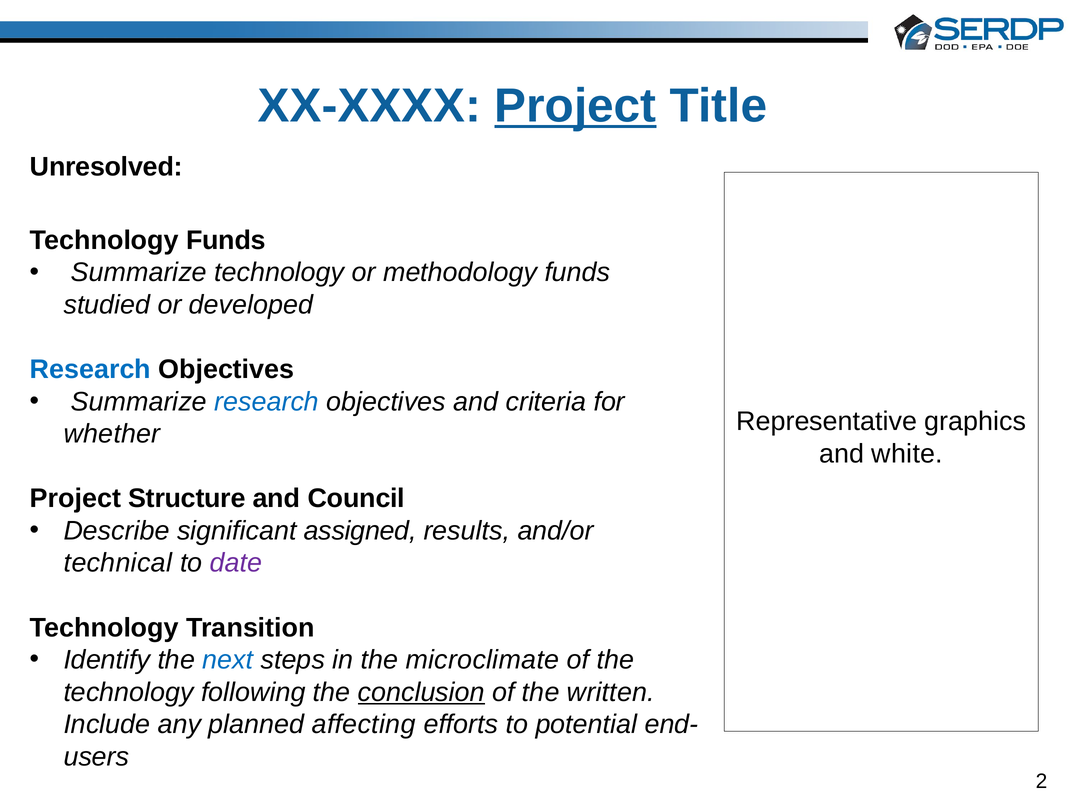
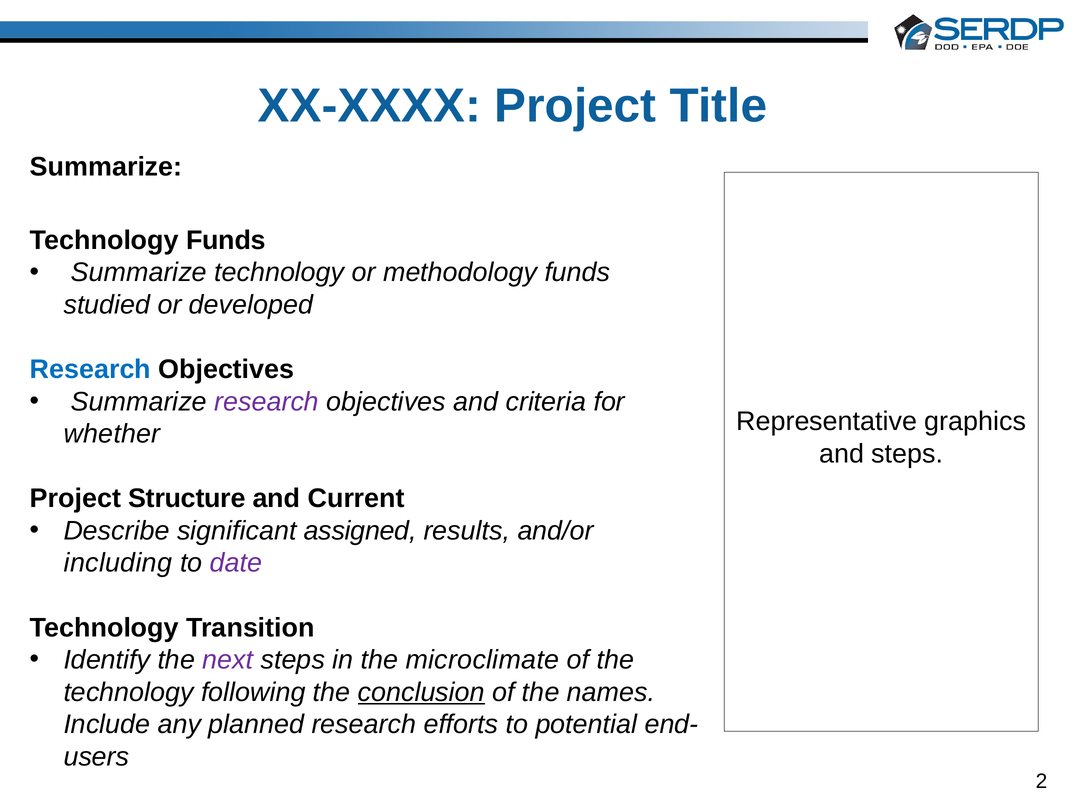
Project underline: present -> none (575, 106)
Unresolved: Unresolved -> Summarize (106, 167)
research colour: blue -> purple (267, 402)
and white: white -> steps (907, 454)
Council: Council -> Current (356, 499)
technical: technical -> including (118, 563)
next colour: blue -> purple (228, 660)
written: written -> names (611, 692)
planned affecting: affecting -> research (364, 724)
